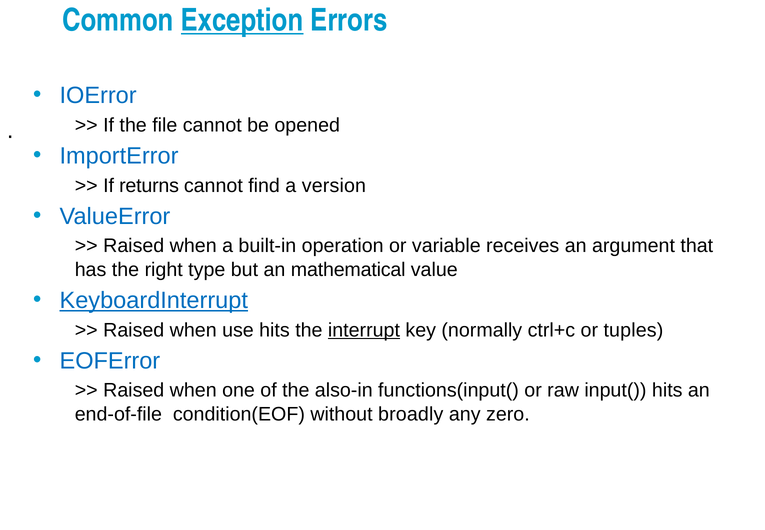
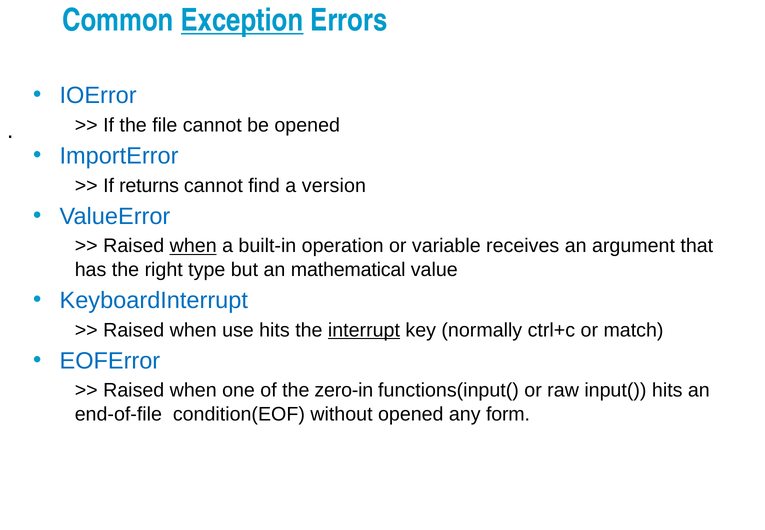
when underline: none -> present (193, 246)
KeyboardInterrupt underline: present -> none (154, 300)
tuples: tuples -> match (634, 330)
also-in: also-in -> zero-in (344, 390)
without broadly: broadly -> opened (411, 414)
zero: zero -> form (508, 414)
